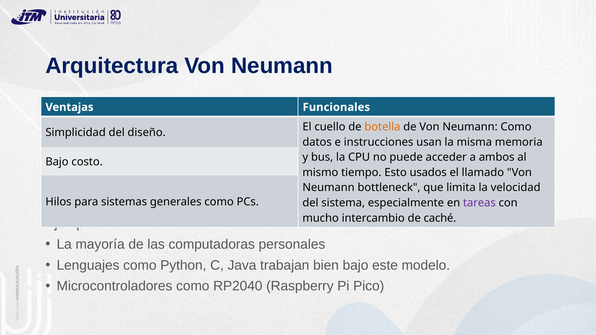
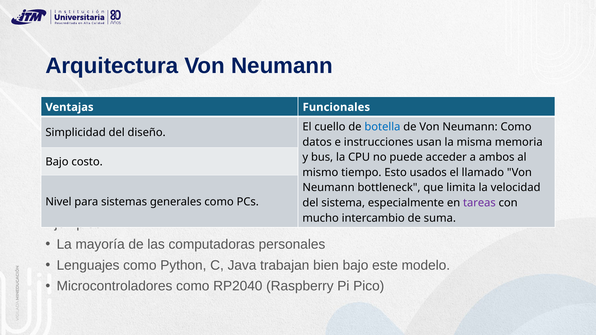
botella colour: orange -> blue (382, 127)
Hilos: Hilos -> Nivel (58, 202)
caché: caché -> suma (440, 218)
